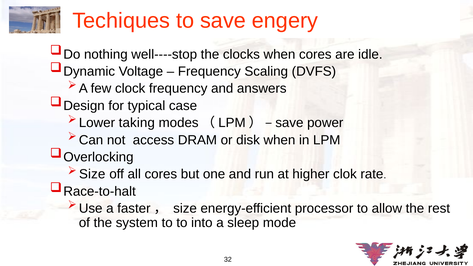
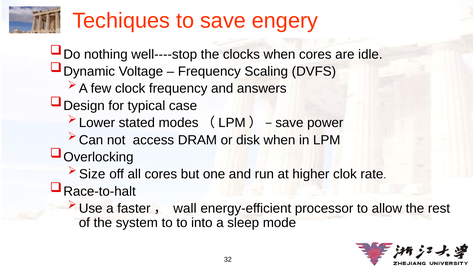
taking: taking -> stated (137, 123)
size: size -> wall (185, 209)
